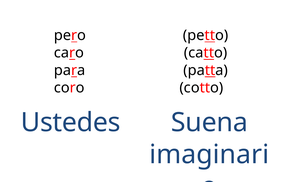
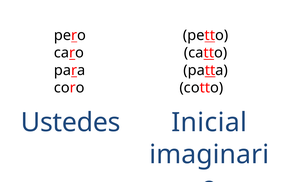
Suena: Suena -> Inicial (209, 123)
